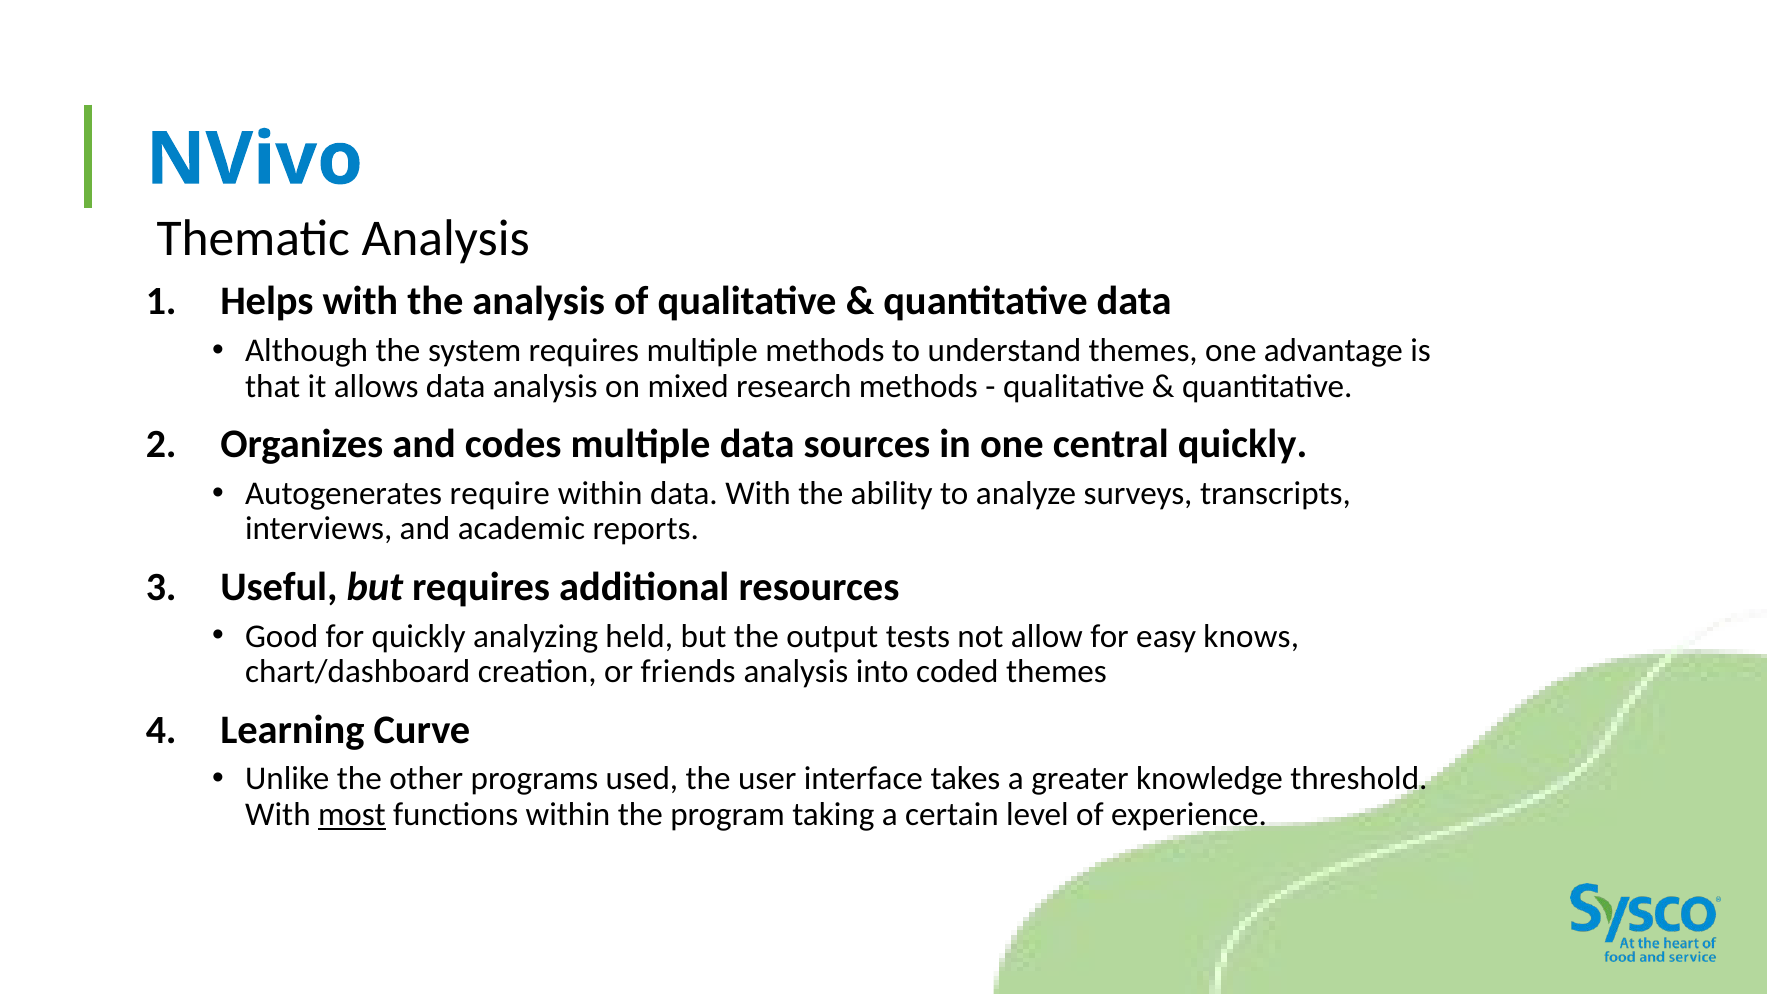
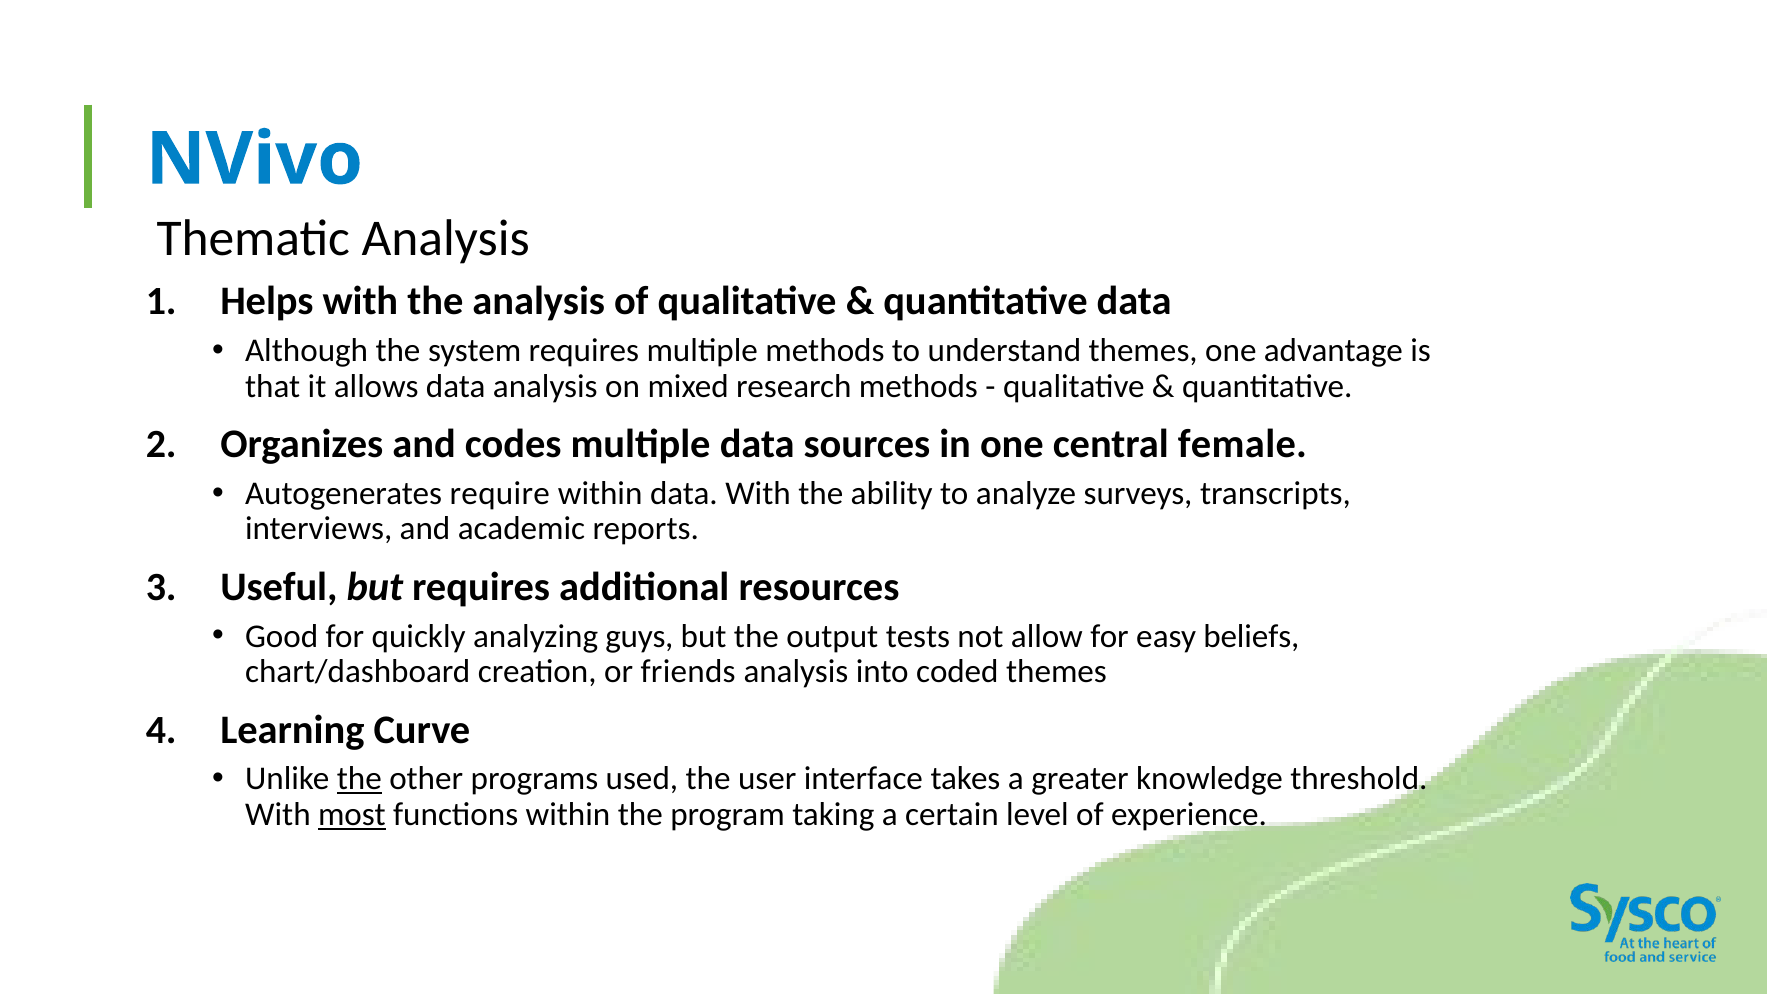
central quickly: quickly -> female (1242, 444)
held: held -> guys (639, 636)
knows: knows -> beliefs (1251, 636)
the underline: none -> present (359, 779)
